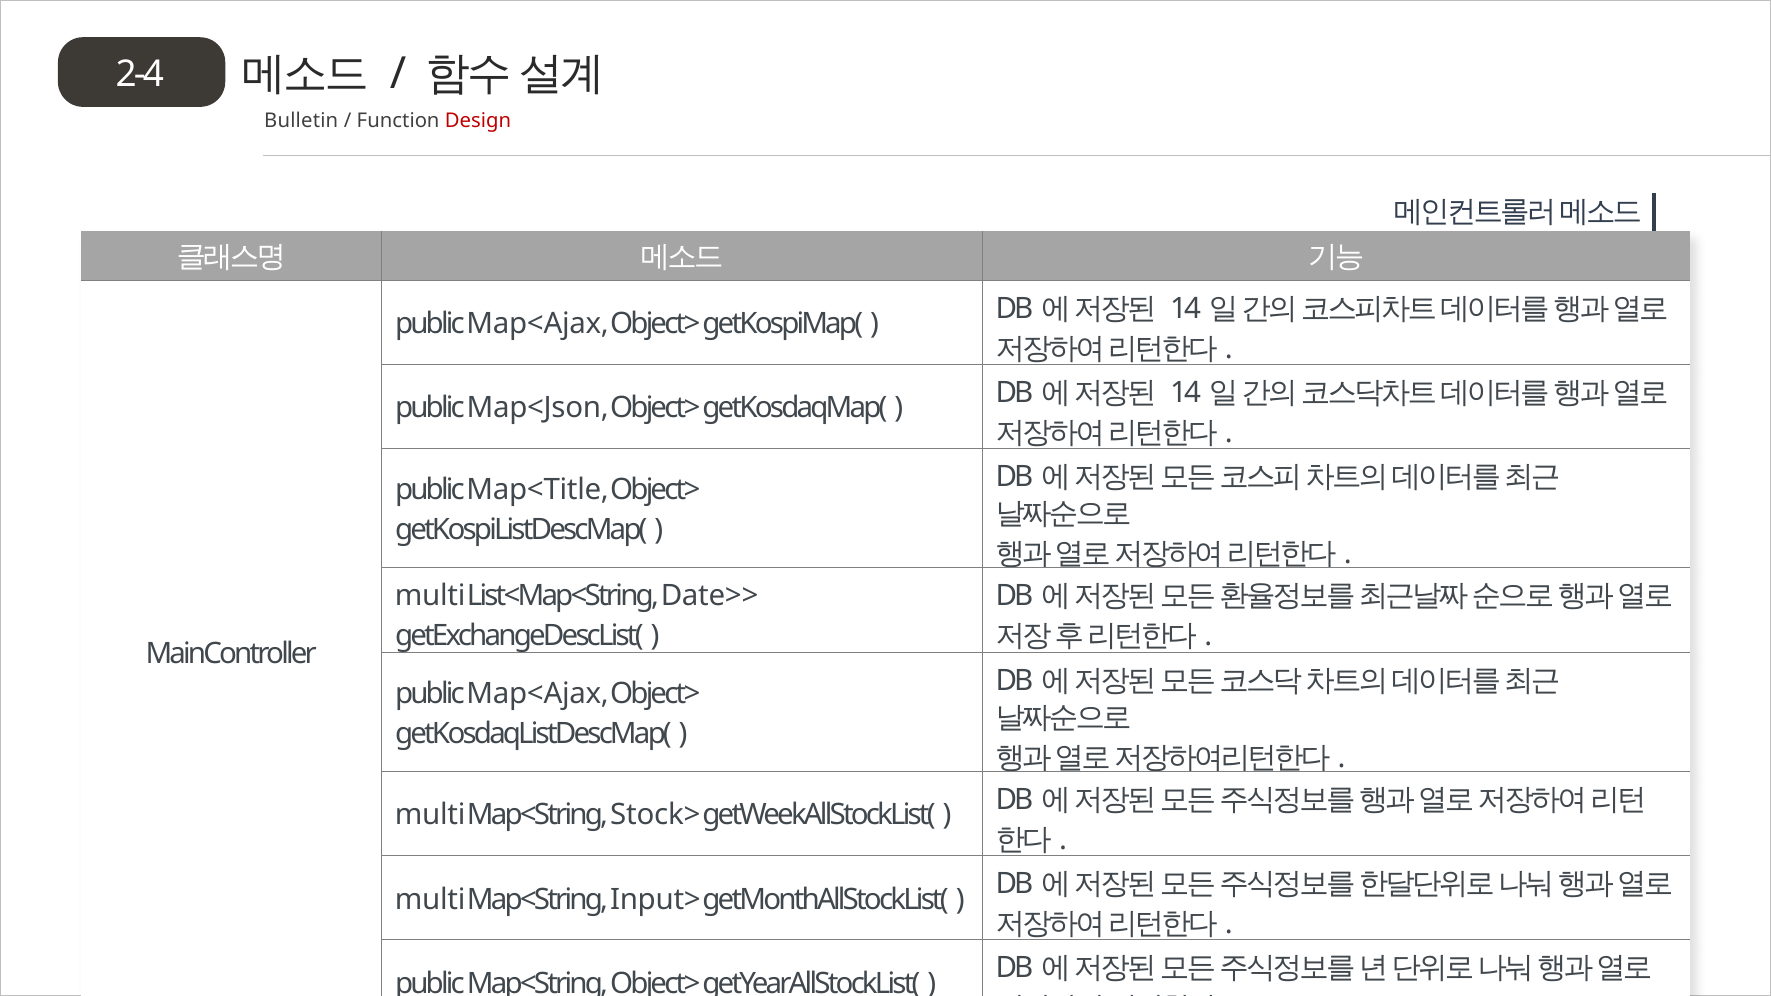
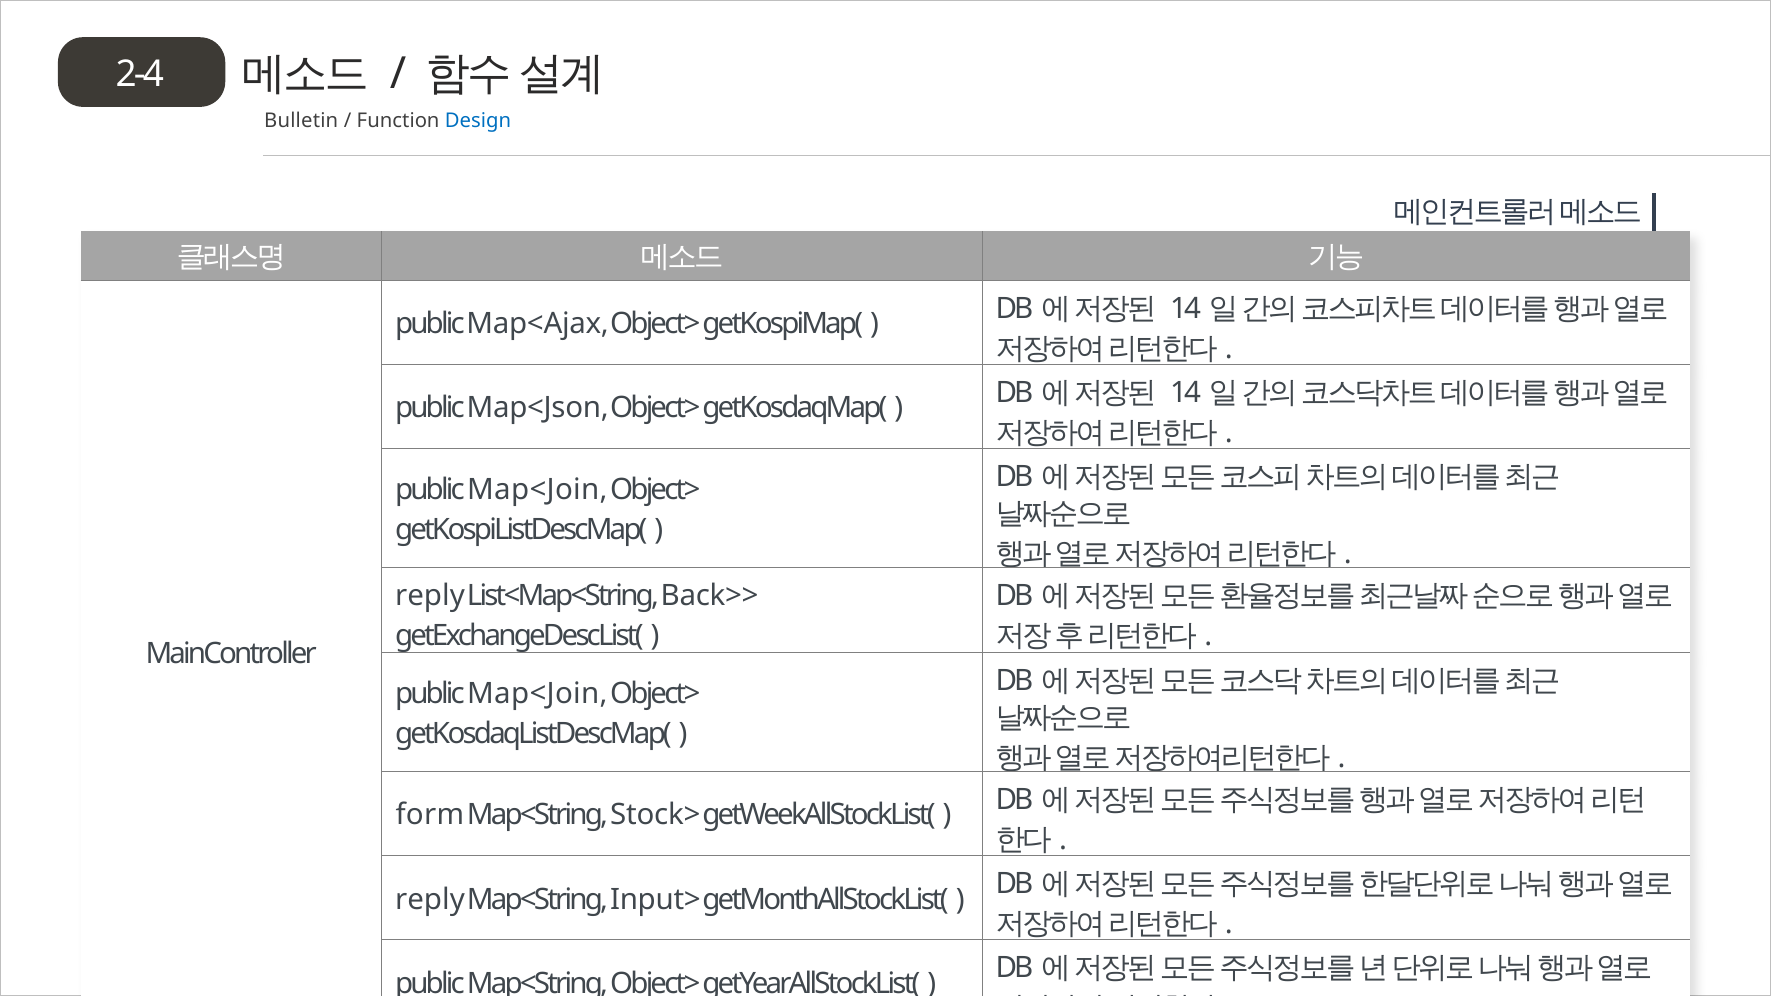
Design colour: red -> blue (478, 121)
Map<Title: Map<Title -> Map<Join (537, 490)
multi: multi -> reply (430, 596)
Date>>: Date>> -> Back>> (710, 596)
Map<Ajax: Map<Ajax -> Map<Join (537, 694)
multi: multi -> form (430, 815)
multi: multi -> reply (430, 900)
